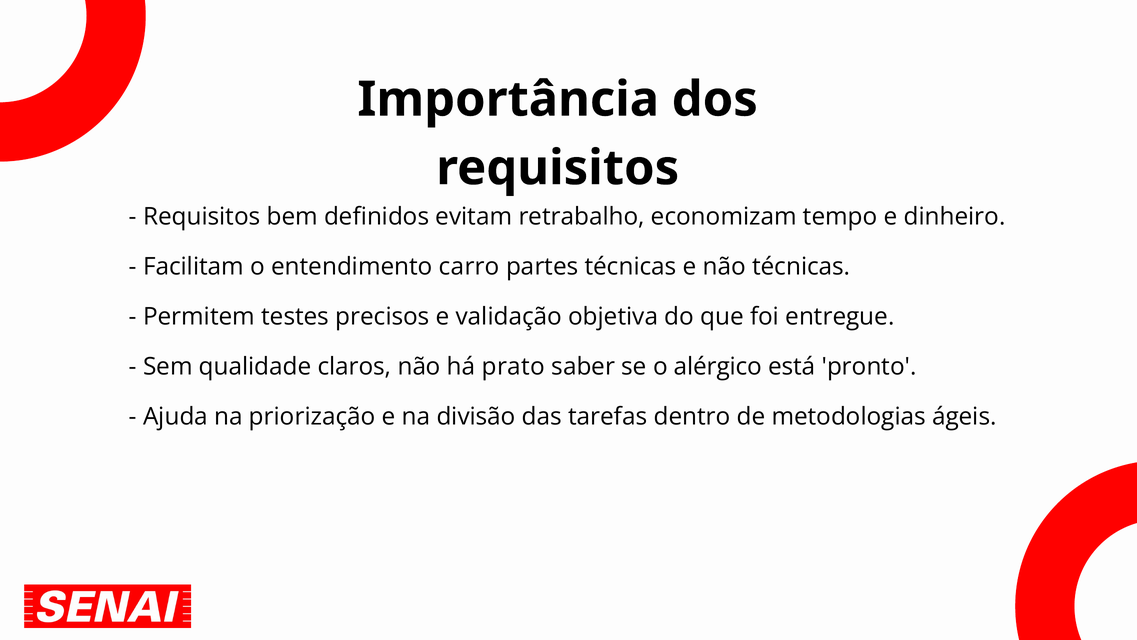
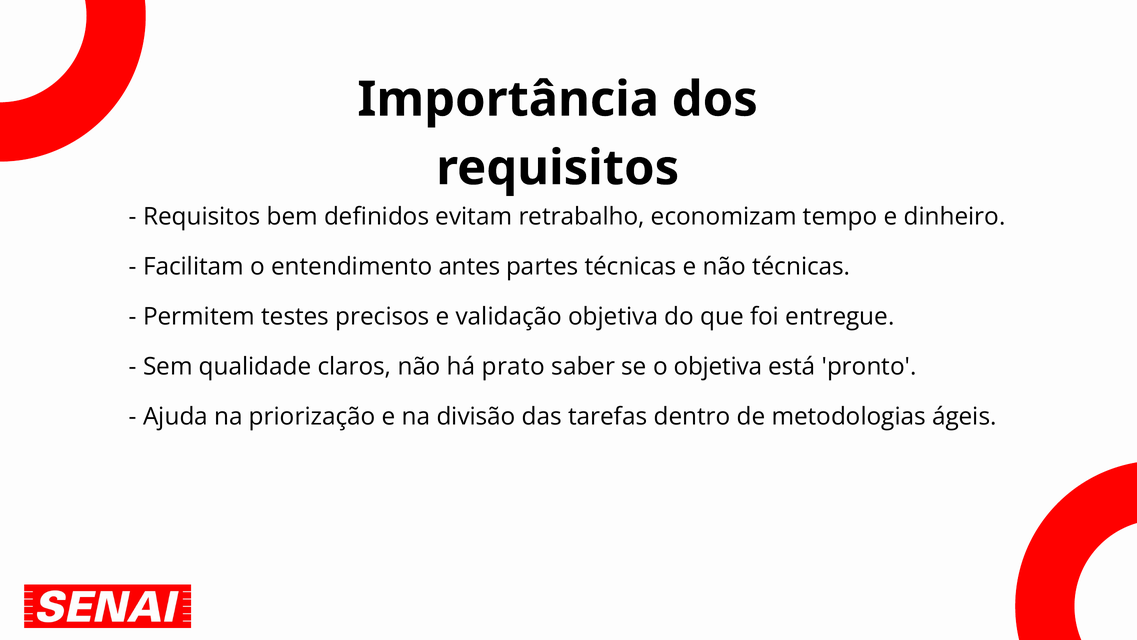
carro: carro -> antes (469, 267)
o alérgico: alérgico -> objetiva (718, 367)
